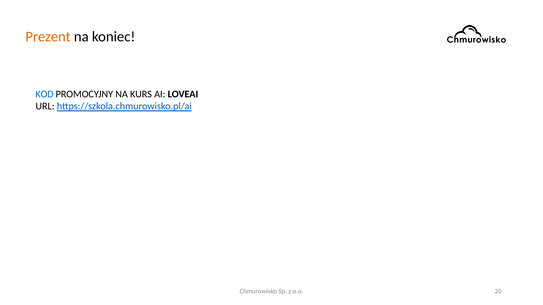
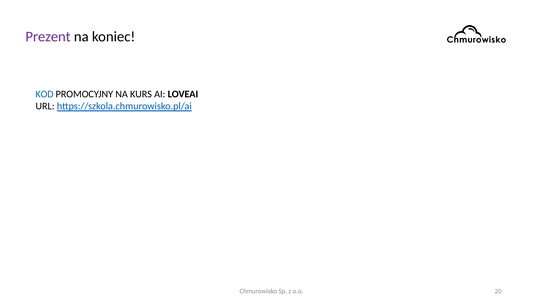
Prezent colour: orange -> purple (48, 37)
